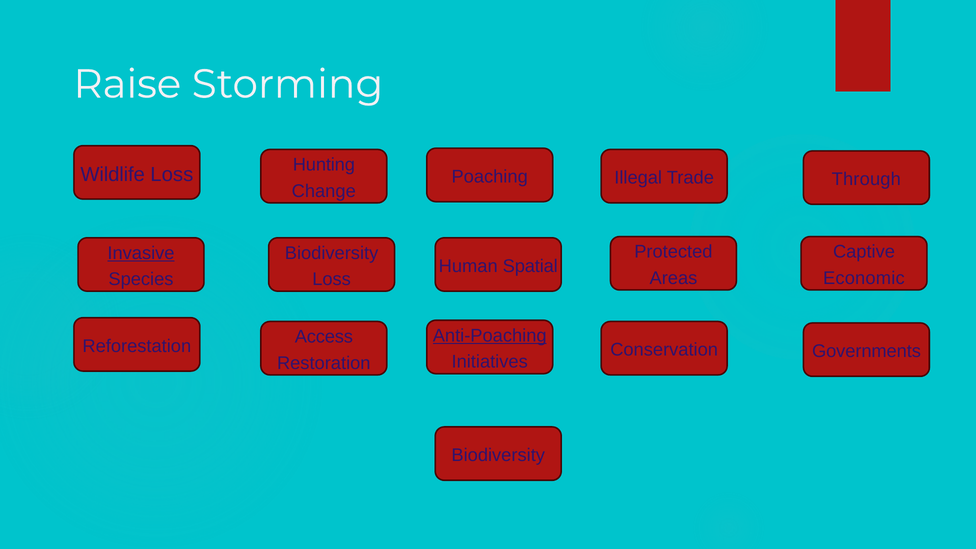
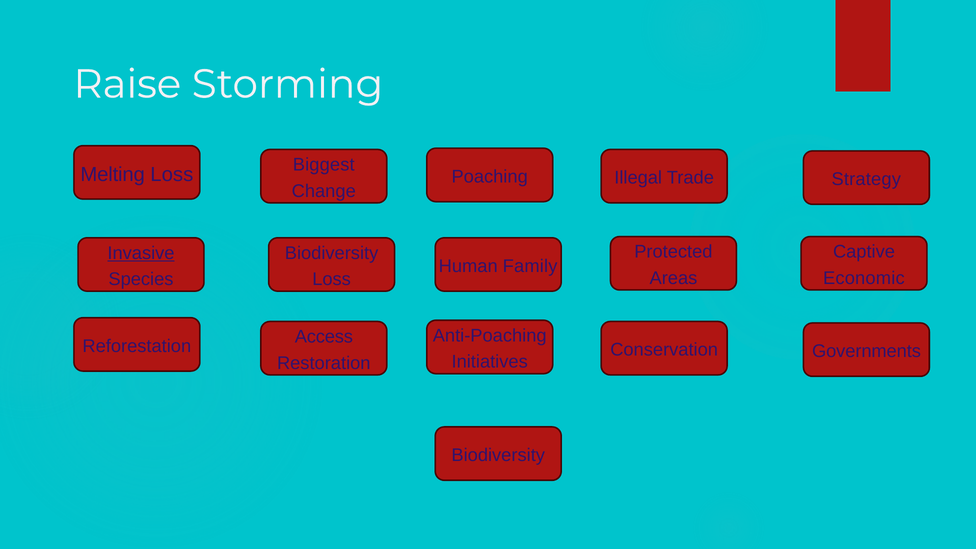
Hunting: Hunting -> Biggest (324, 165)
Wildlife: Wildlife -> Melting (113, 174)
Through: Through -> Strategy (866, 179)
Spatial: Spatial -> Family (530, 266)
Anti-Poaching underline: present -> none (490, 336)
